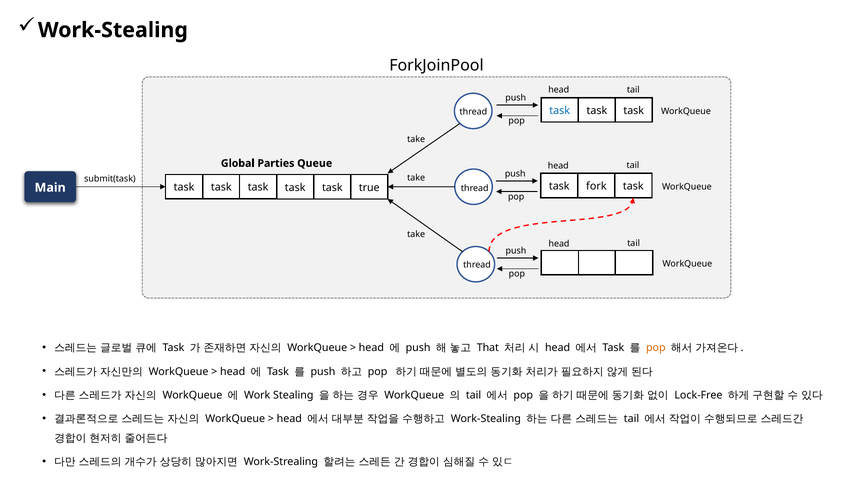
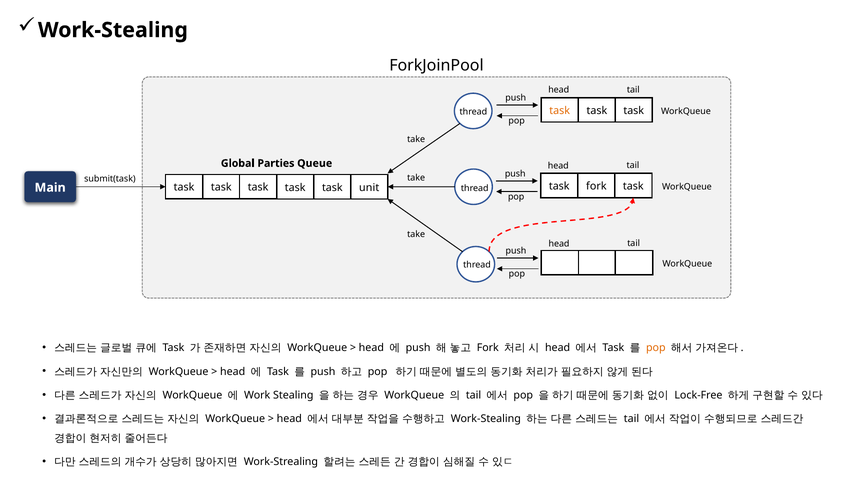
task colour: blue -> orange (560, 110)
true: true -> unit (369, 187)
That: That -> Fork (488, 348)
